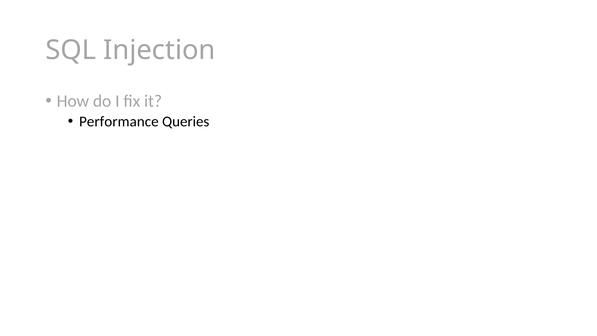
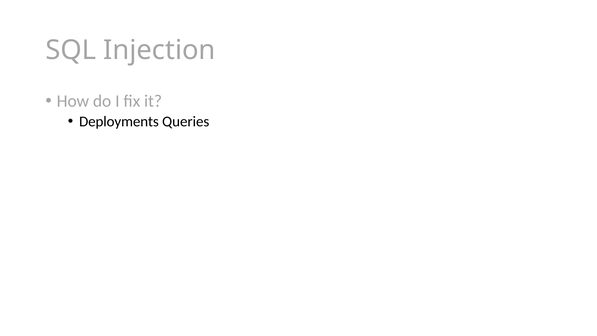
Performance: Performance -> Deployments (119, 121)
